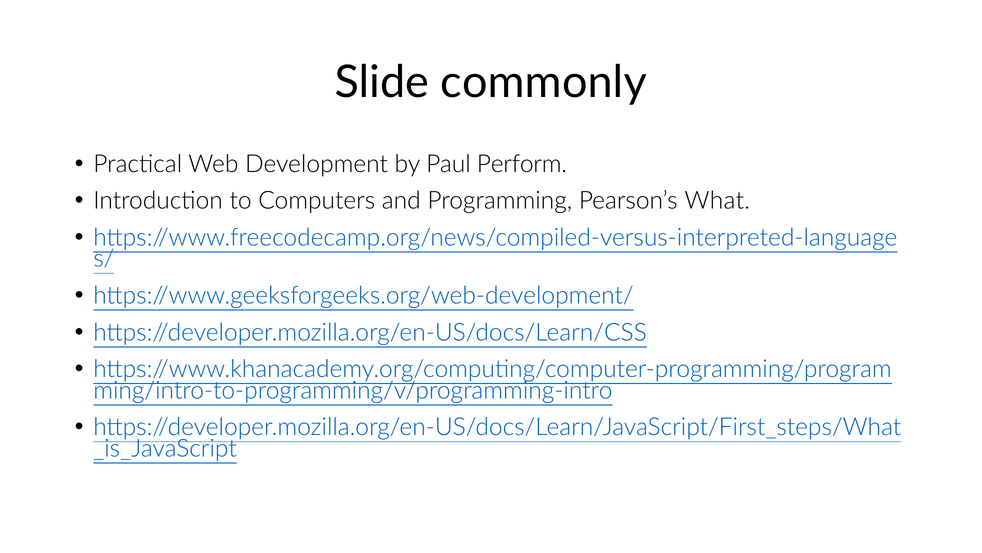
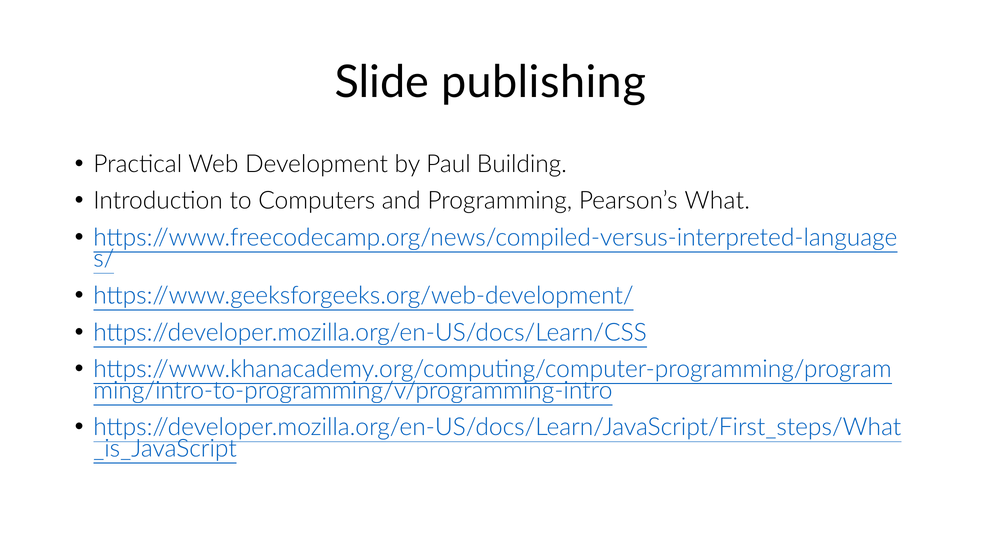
commonly: commonly -> publishing (544, 82)
Perform: Perform -> Building (522, 164)
